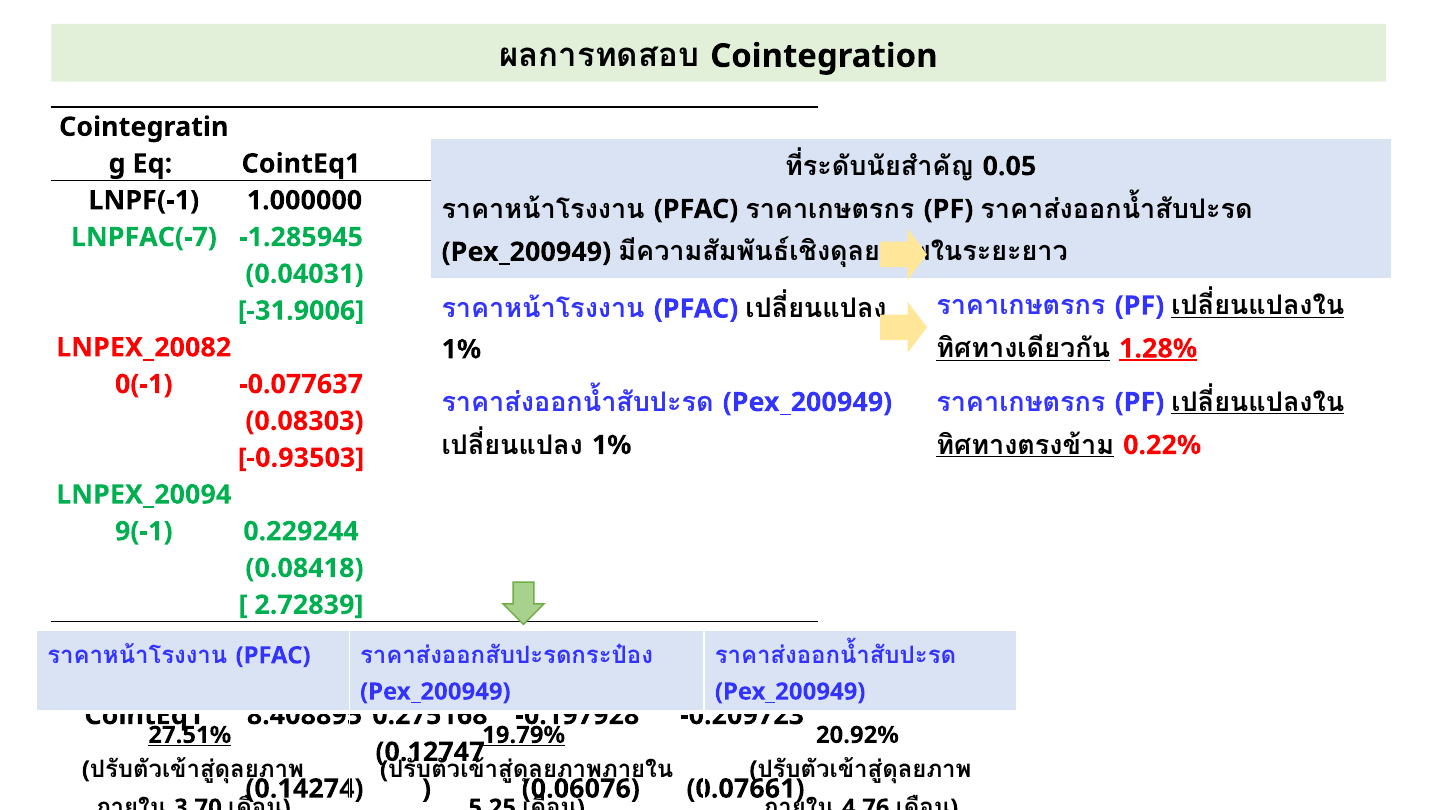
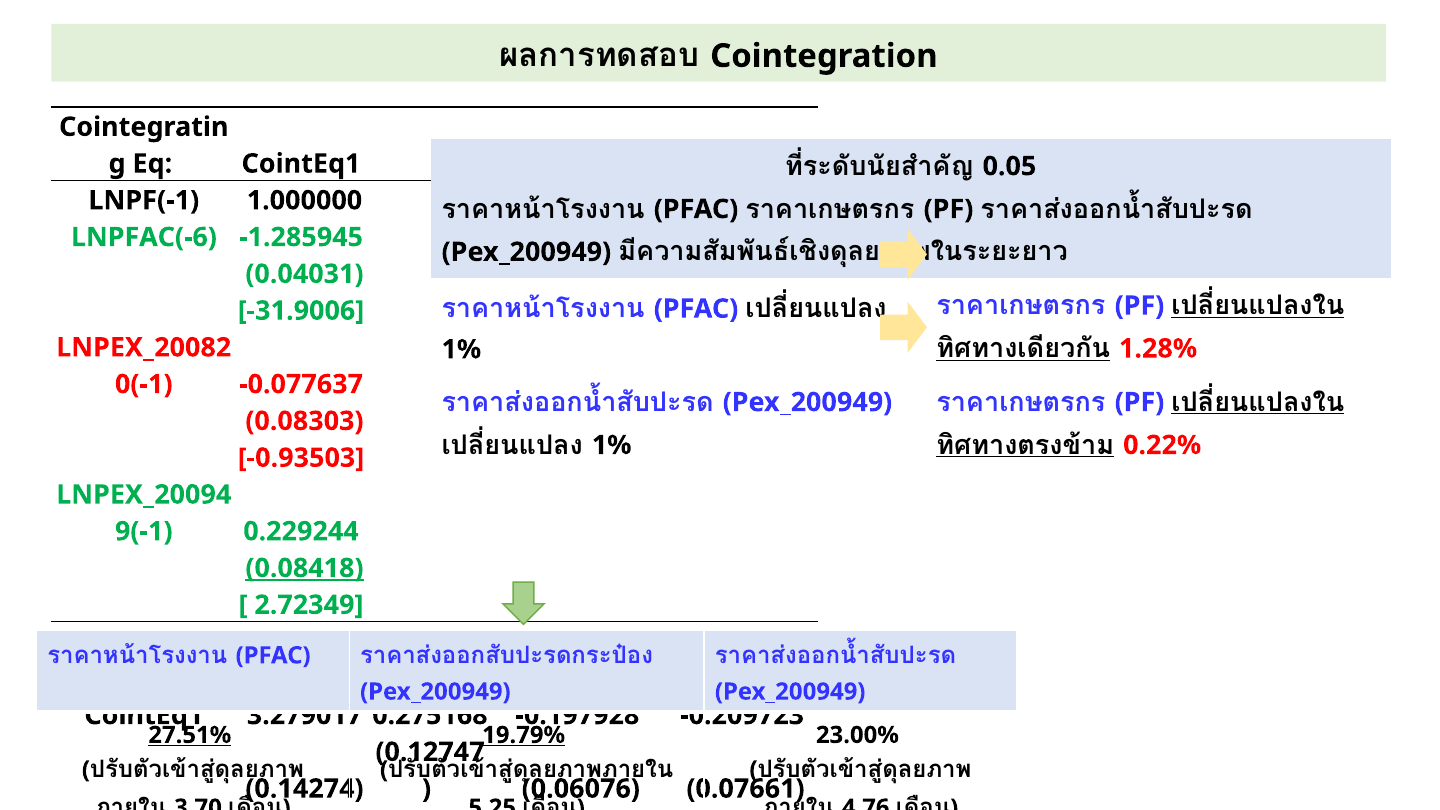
LNPFAC(-7: LNPFAC(-7 -> LNPFAC(-6 (144, 237)
1.28% underline: present -> none (1158, 349)
0.08418 underline: none -> present (304, 568)
2.72839: 2.72839 -> 2.72349 (309, 605)
8.408895: 8.408895 -> 3.279017 (304, 715)
20.92%: 20.92% -> 23.00% (857, 735)
